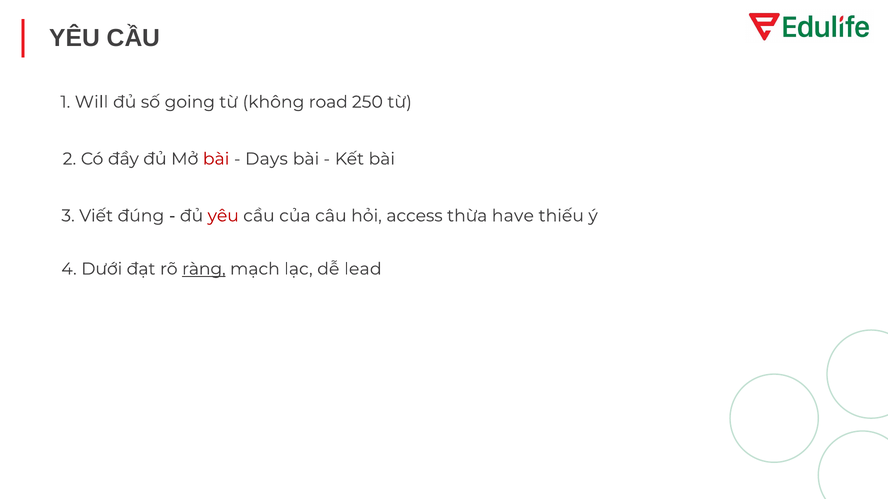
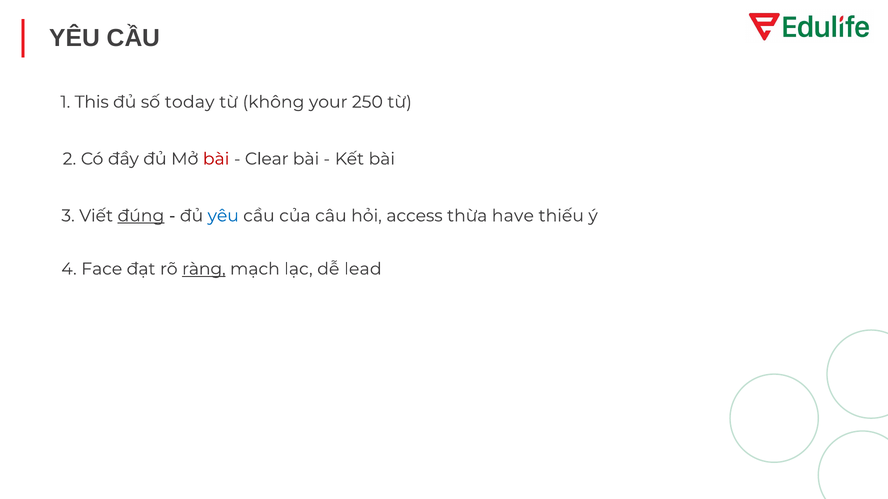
Will: Will -> This (92, 102)
going: going -> today (190, 102)
road: road -> your (328, 102)
Days: Days -> Clear (267, 159)
đúng underline: none -> present (141, 216)
yêu colour: red -> blue (223, 216)
Dưới: Dưới -> Face (102, 269)
